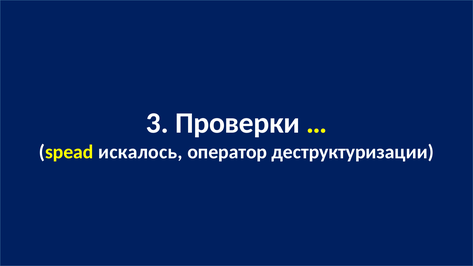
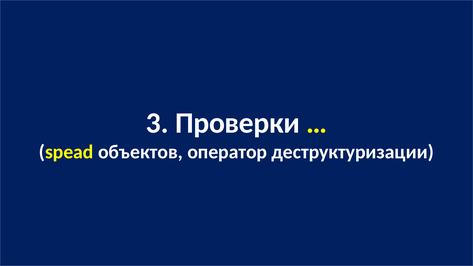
искалось: искалось -> объектов (140, 152)
